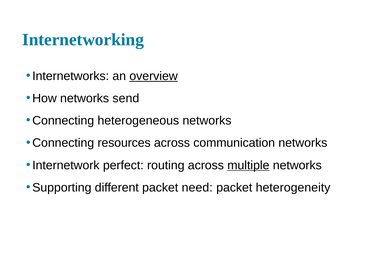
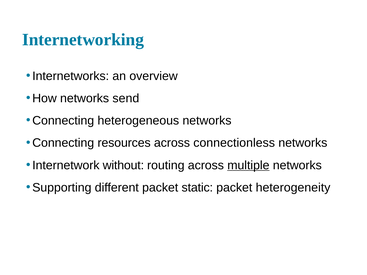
overview underline: present -> none (154, 76)
communication: communication -> connectionless (234, 143)
perfect: perfect -> without (123, 165)
need: need -> static (197, 188)
